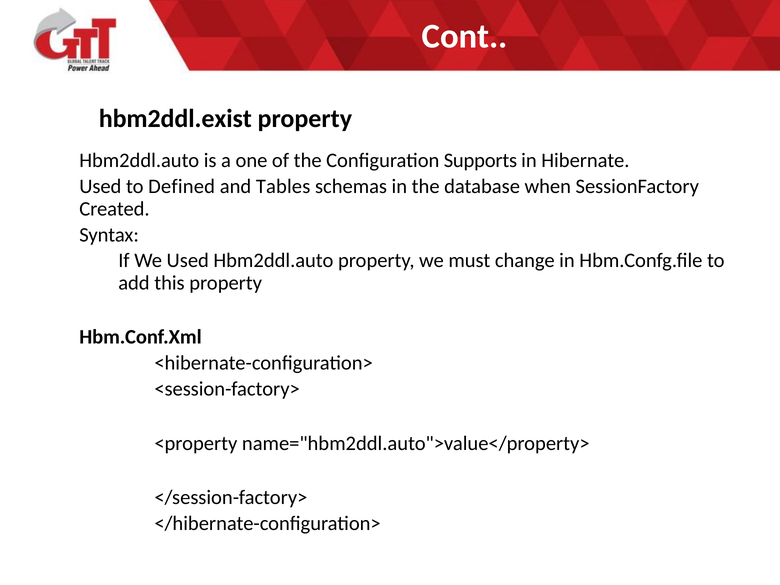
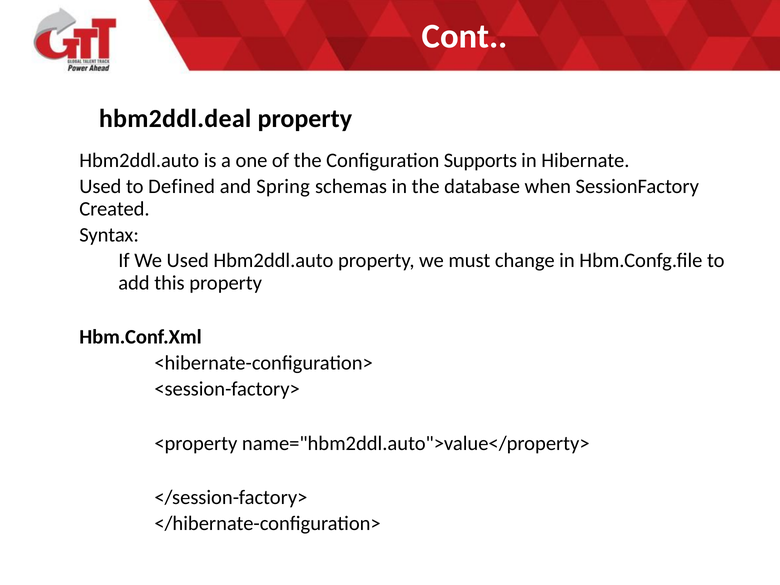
hbm2ddl.exist: hbm2ddl.exist -> hbm2ddl.deal (175, 119)
Tables: Tables -> Spring (283, 187)
